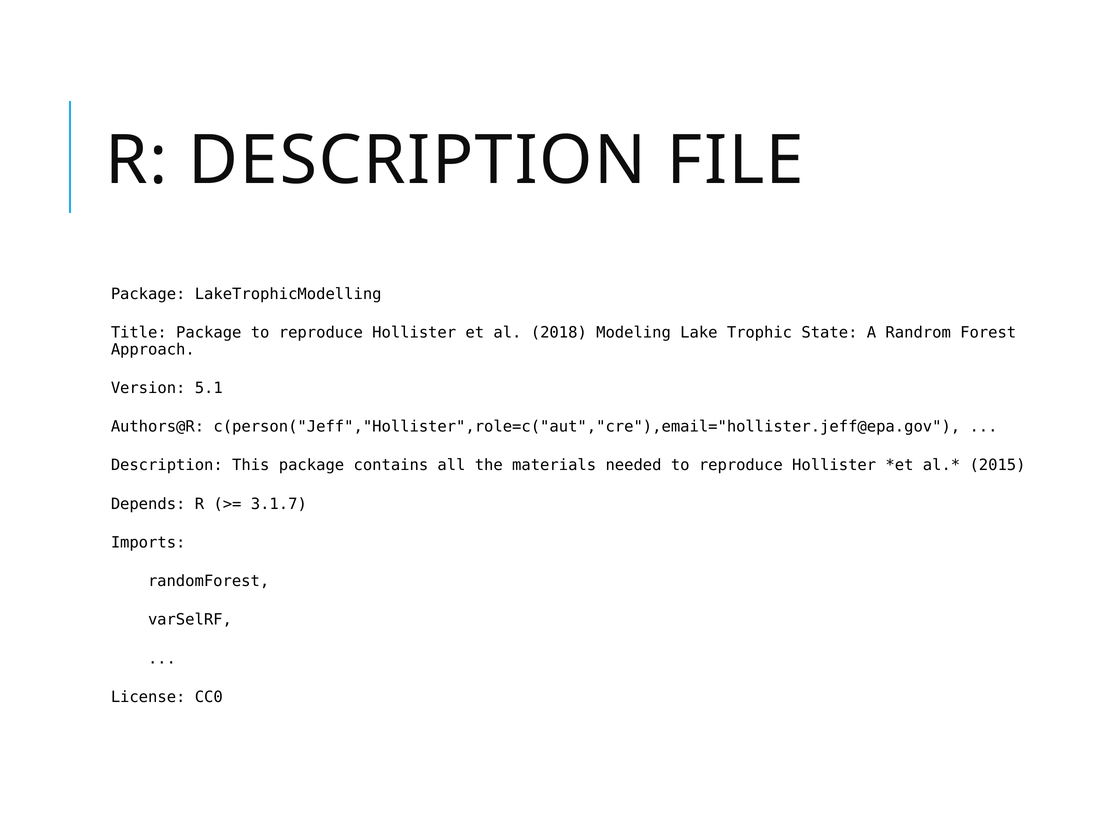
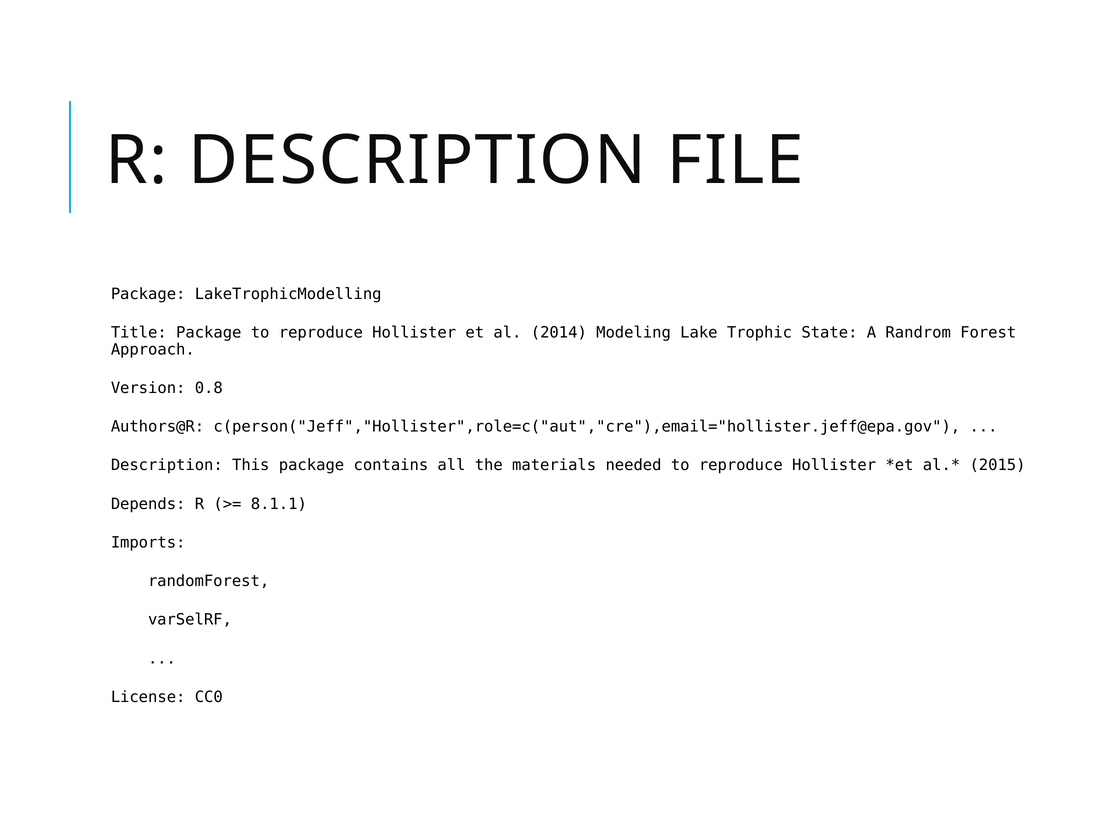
2018: 2018 -> 2014 (559, 333)
5.1: 5.1 -> 0.8 (209, 388)
3.1.7: 3.1.7 -> 8.1.1 (279, 504)
